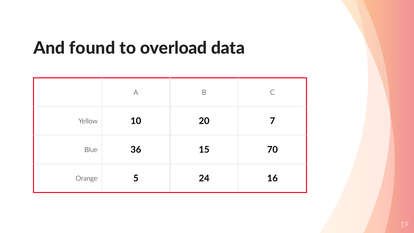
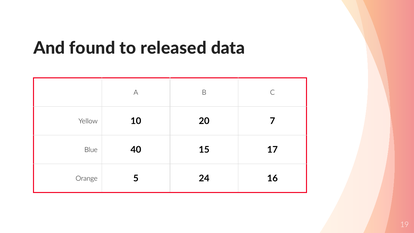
overload: overload -> released (173, 48)
36: 36 -> 40 (136, 150)
70: 70 -> 17 (272, 150)
